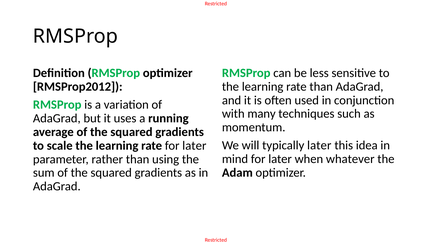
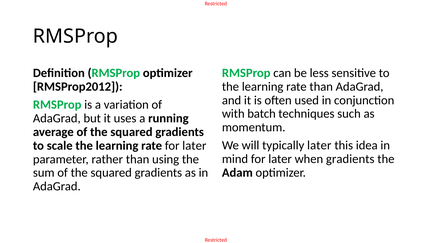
many: many -> batch (262, 114)
when whatever: whatever -> gradients (350, 159)
